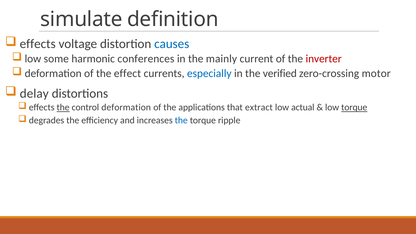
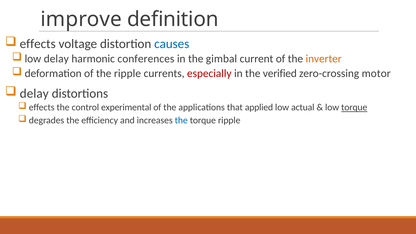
simulate: simulate -> improve (81, 19)
low some: some -> delay (56, 59)
mainly: mainly -> gimbal (221, 59)
inverter colour: red -> orange (324, 59)
the effect: effect -> ripple (127, 73)
especially colour: blue -> red (209, 73)
the underline: present -> none (63, 107)
control deformation: deformation -> experimental (126, 107)
extract: extract -> applied (259, 107)
